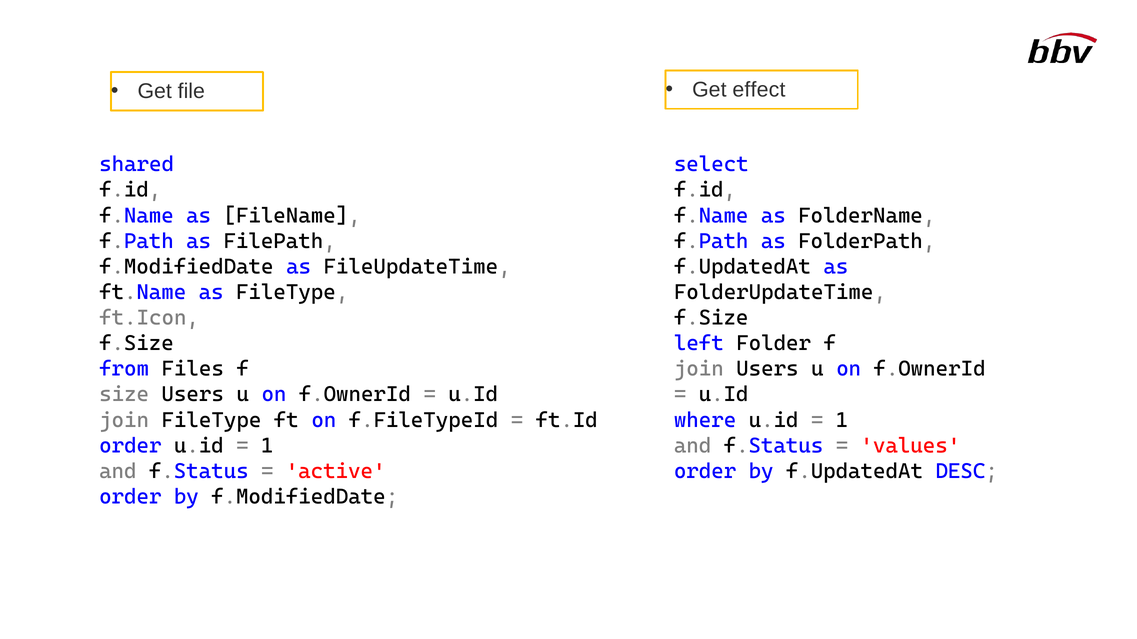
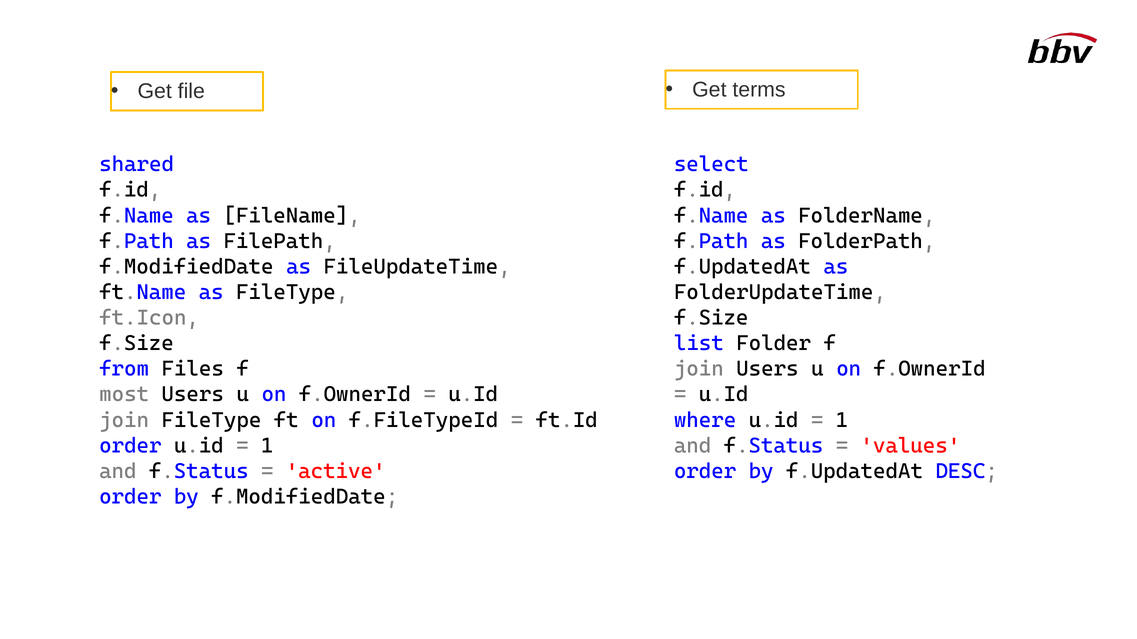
effect: effect -> terms (759, 90)
left: left -> list (699, 344)
size: size -> most (124, 395)
